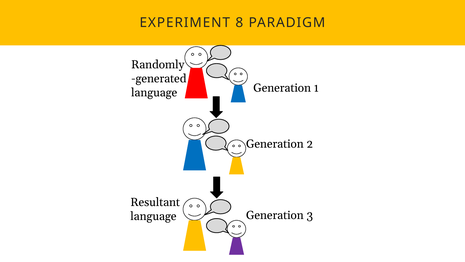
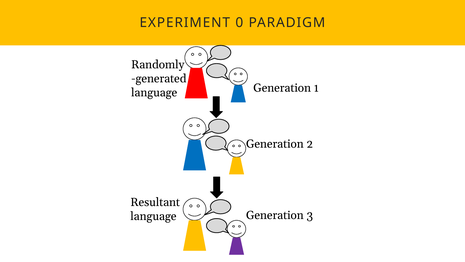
8: 8 -> 0 (239, 23)
